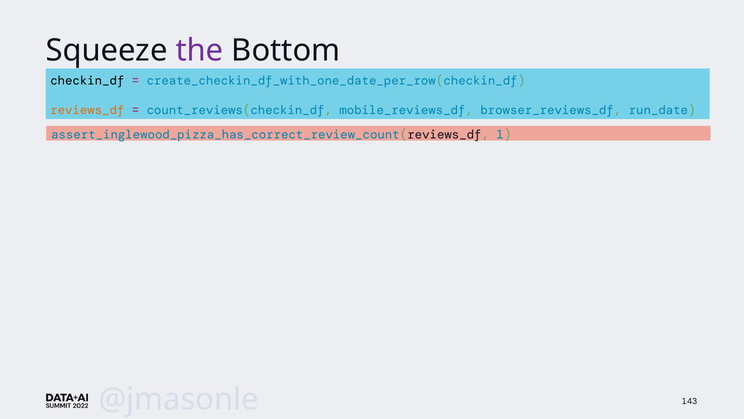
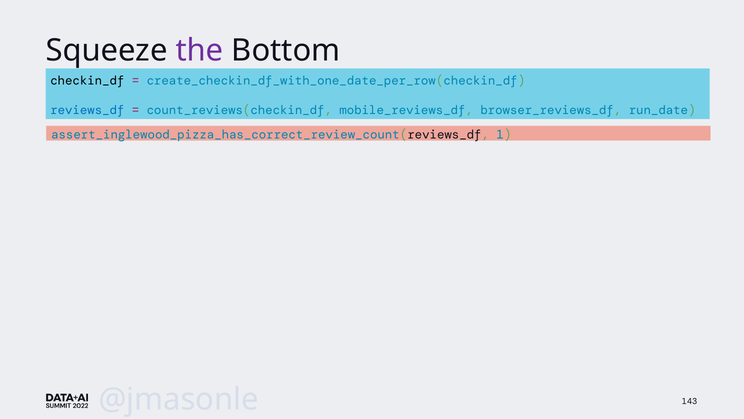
reviews_df colour: orange -> blue (87, 110)
